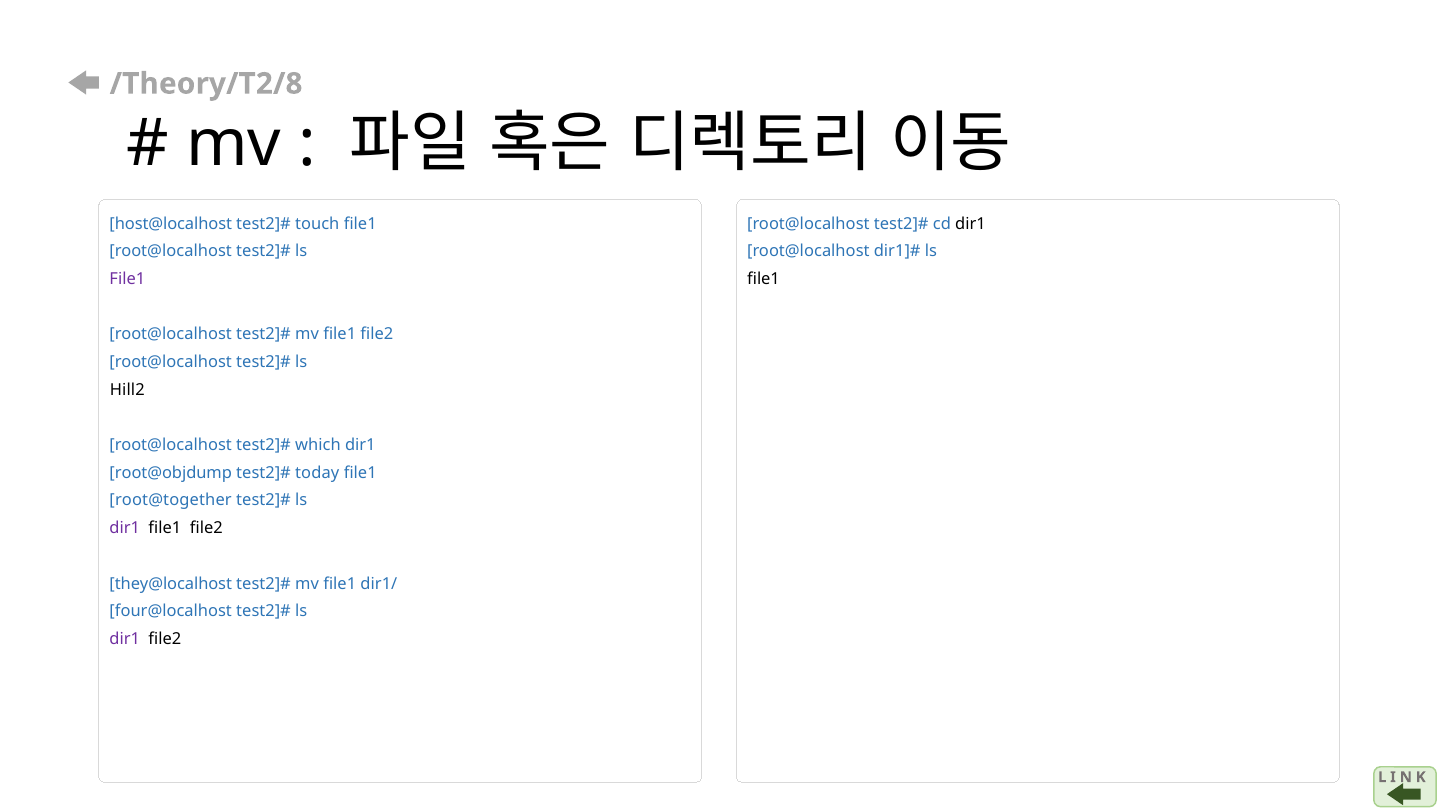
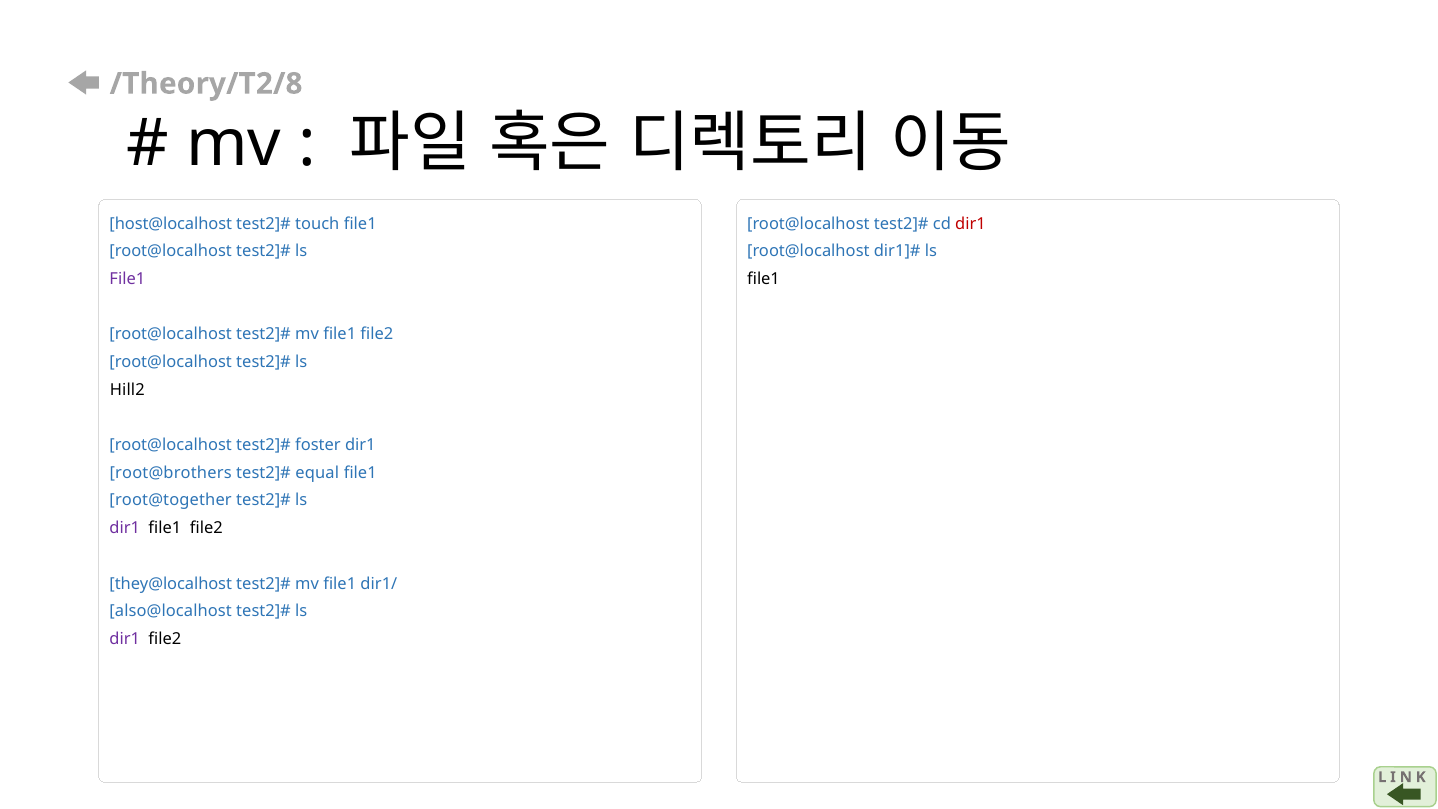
dir1 colour: black -> red (971, 224)
which: which -> foster (318, 445)
root@objdump: root@objdump -> root@brothers (171, 473)
today: today -> equal (317, 473)
four@localhost: four@localhost -> also@localhost (171, 611)
